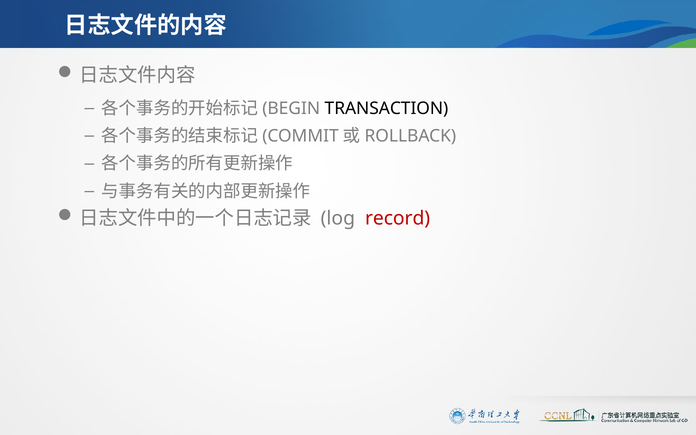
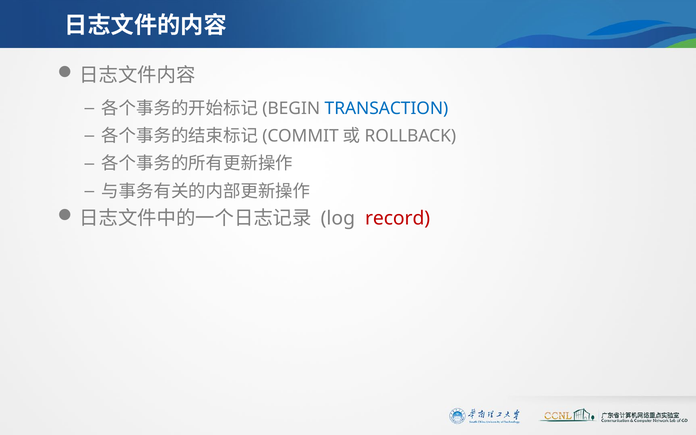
TRANSACTION colour: black -> blue (386, 108)
